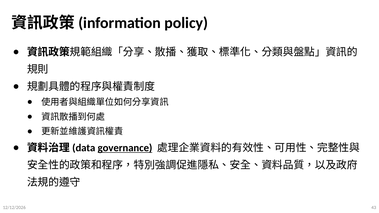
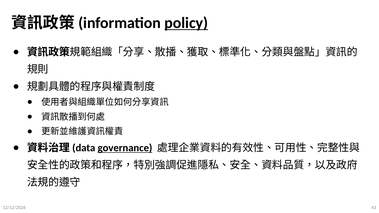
policy underline: none -> present (186, 23)
